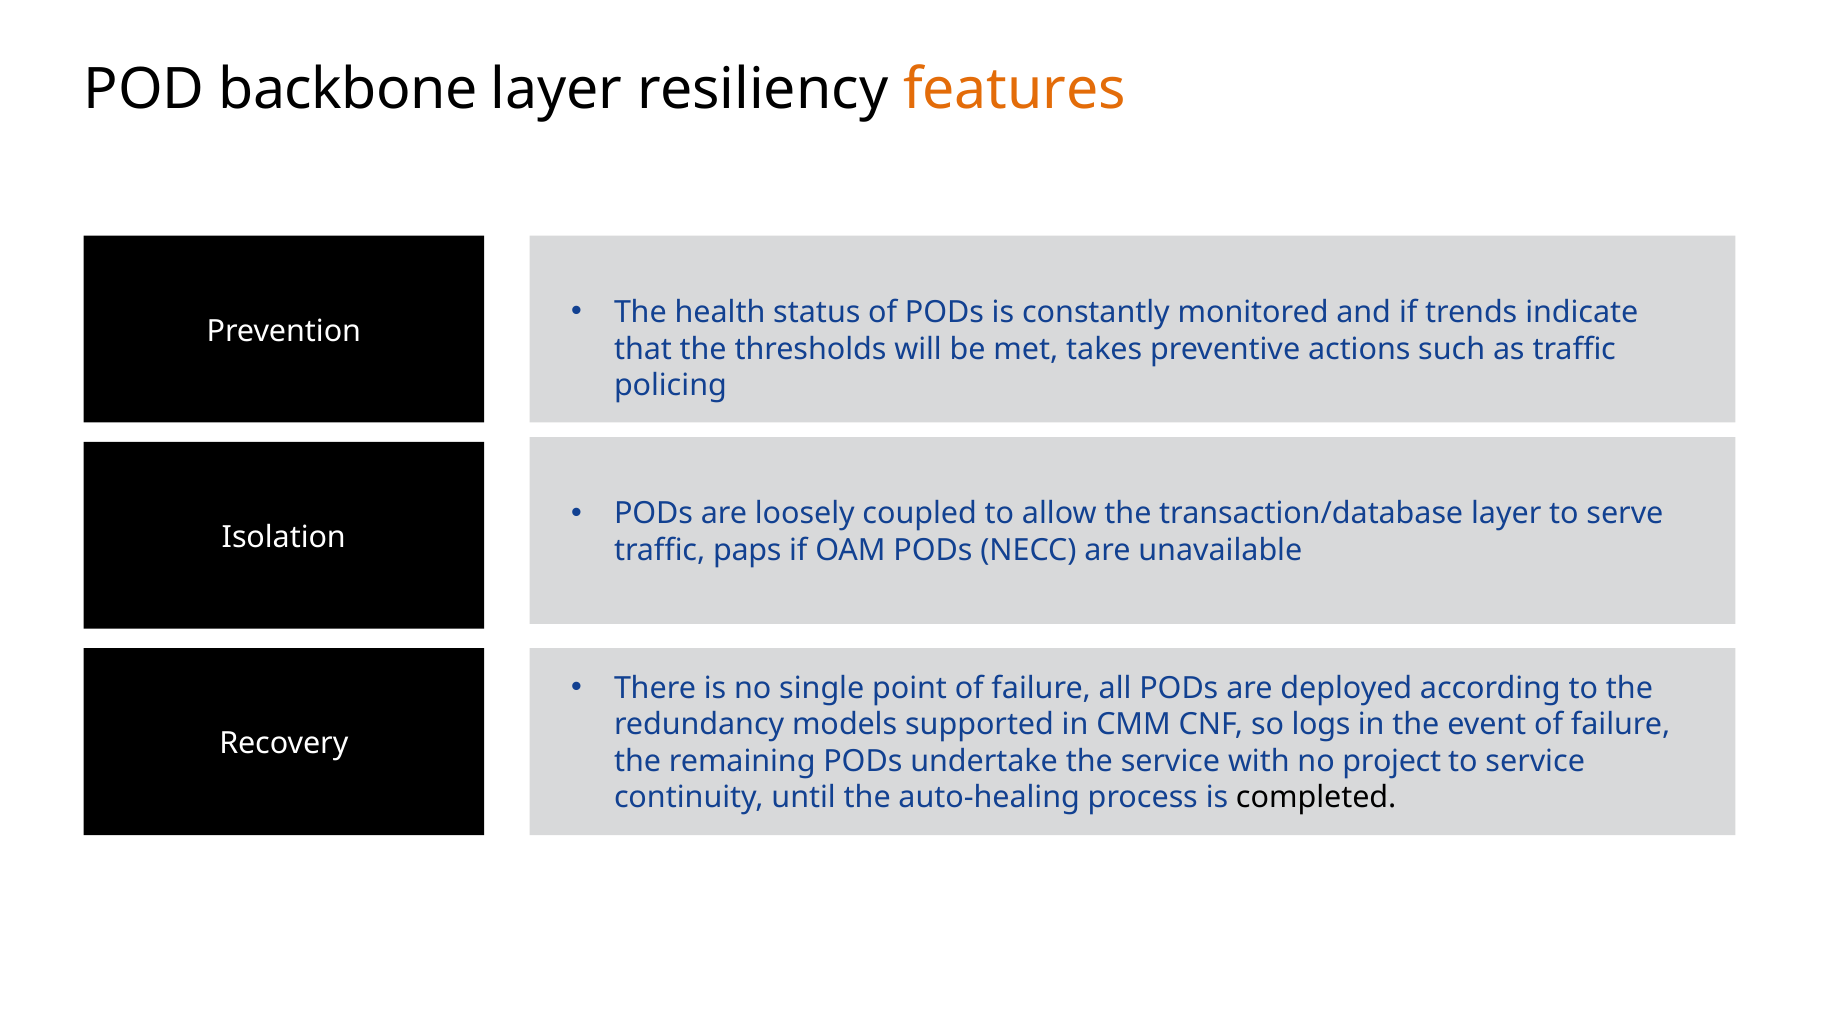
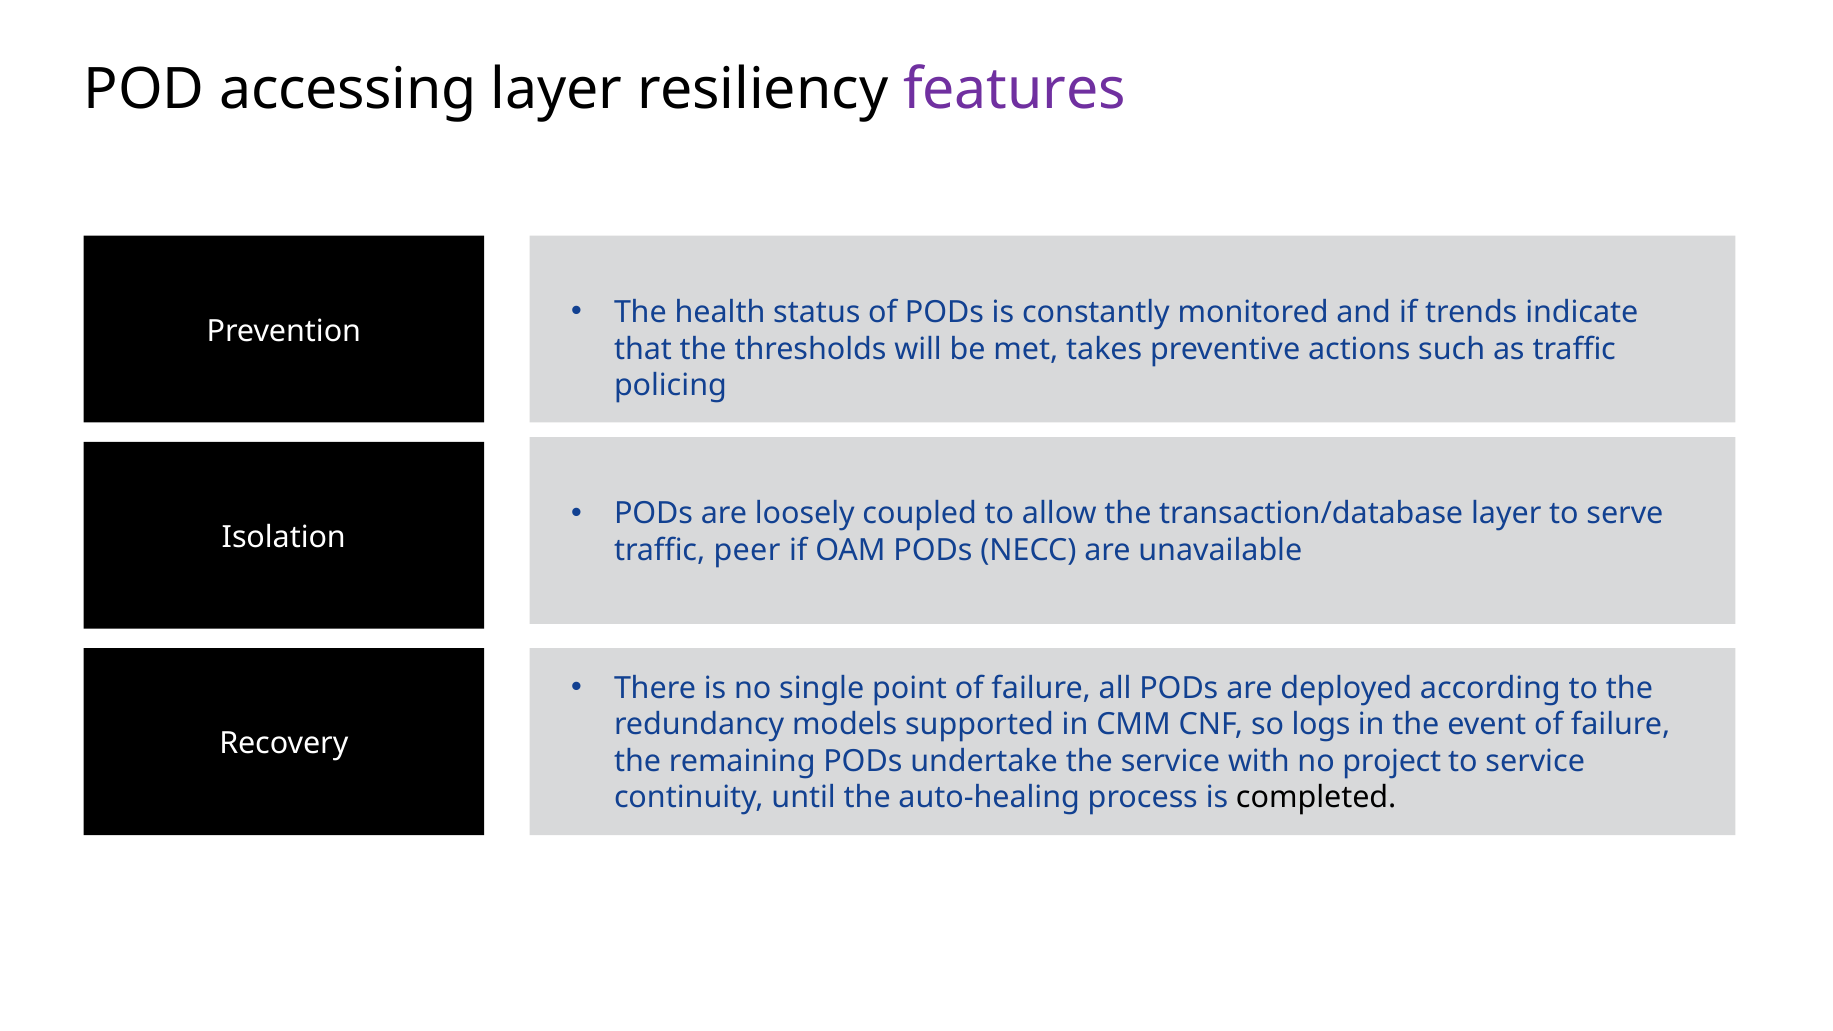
backbone: backbone -> accessing (348, 89)
features colour: orange -> purple (1014, 89)
paps: paps -> peer (747, 551)
